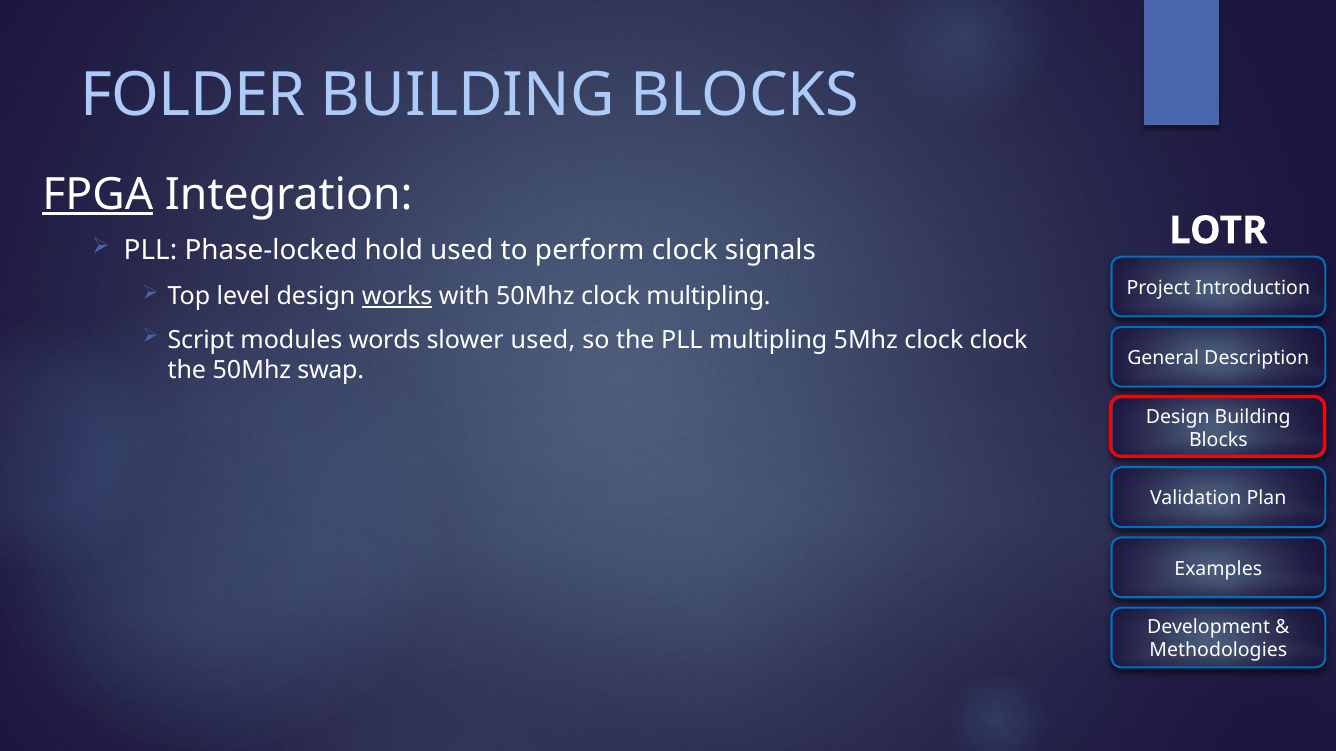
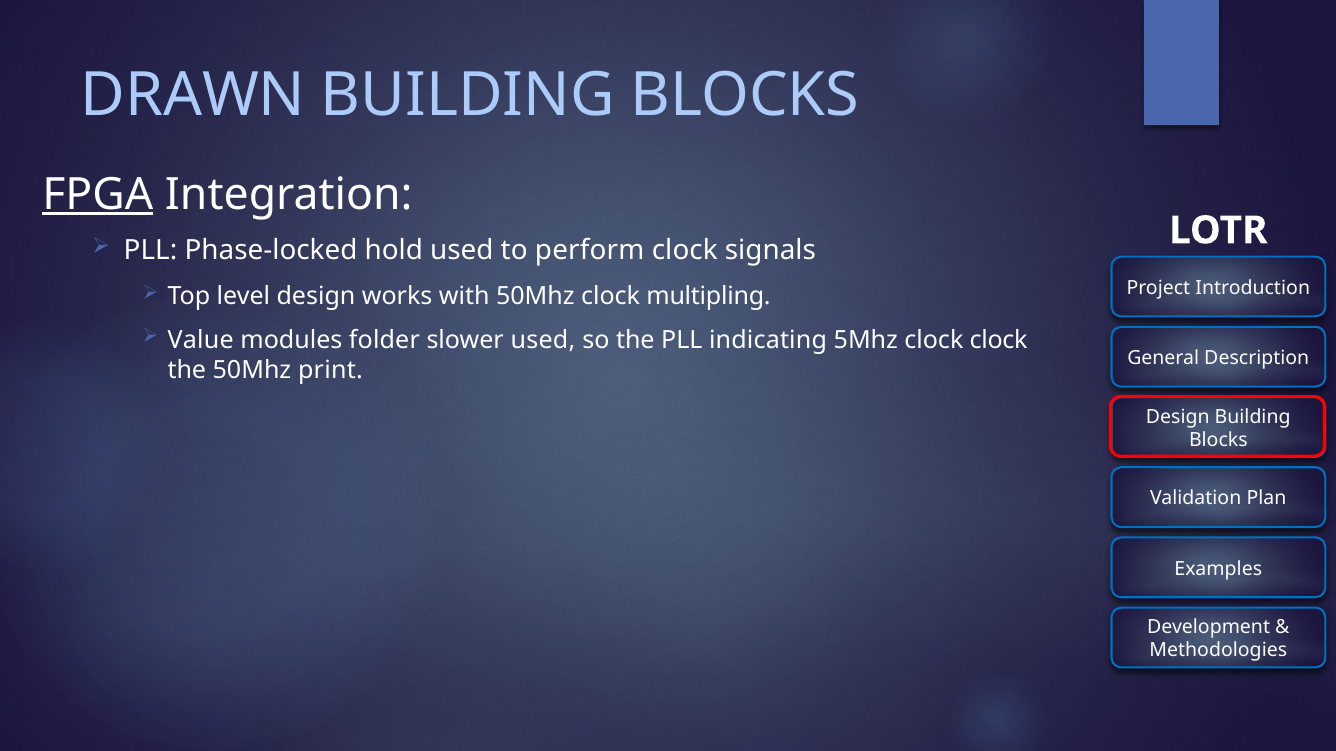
FOLDER: FOLDER -> DRAWN (193, 96)
works underline: present -> none (397, 296)
Script: Script -> Value (201, 340)
words: words -> folder (384, 340)
PLL multipling: multipling -> indicating (768, 340)
swap: swap -> print (330, 370)
